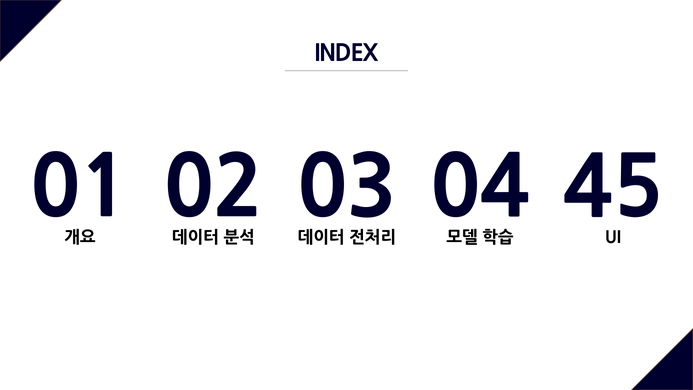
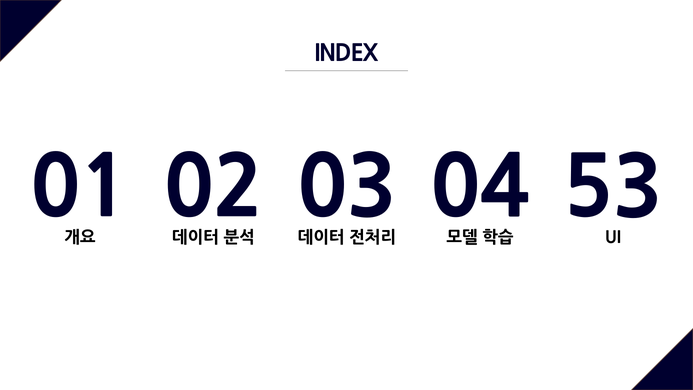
45: 45 -> 53 (613, 189)
